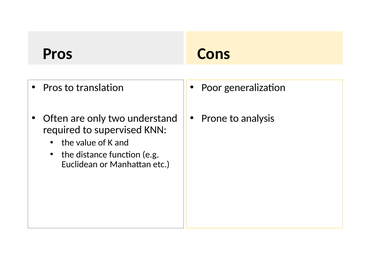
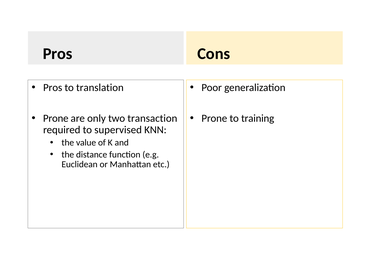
Often: Often -> Prone (56, 118)
understand: understand -> transaction (152, 118)
analysis: analysis -> training (258, 118)
